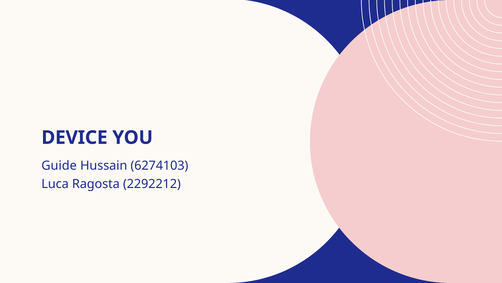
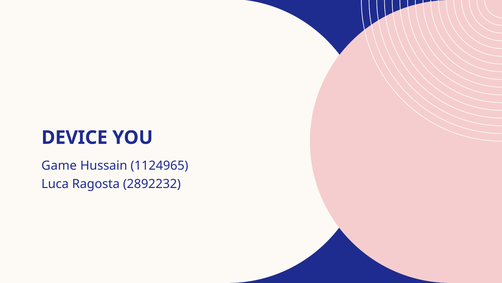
Guide: Guide -> Game (59, 165)
6274103: 6274103 -> 1124965 (159, 165)
2292212: 2292212 -> 2892232 (152, 183)
